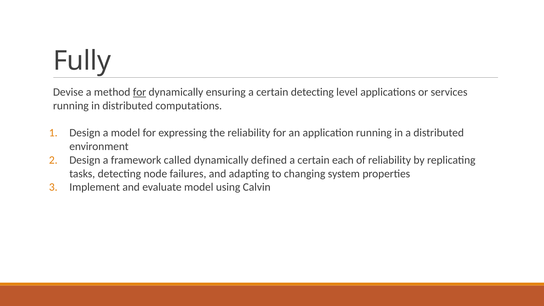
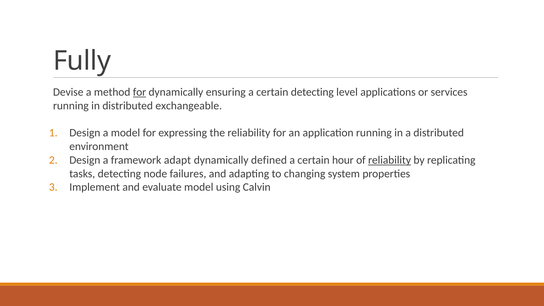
computations: computations -> exchangeable (189, 106)
called: called -> adapt (177, 160)
each: each -> hour (343, 160)
reliability underline: none -> present (390, 160)
